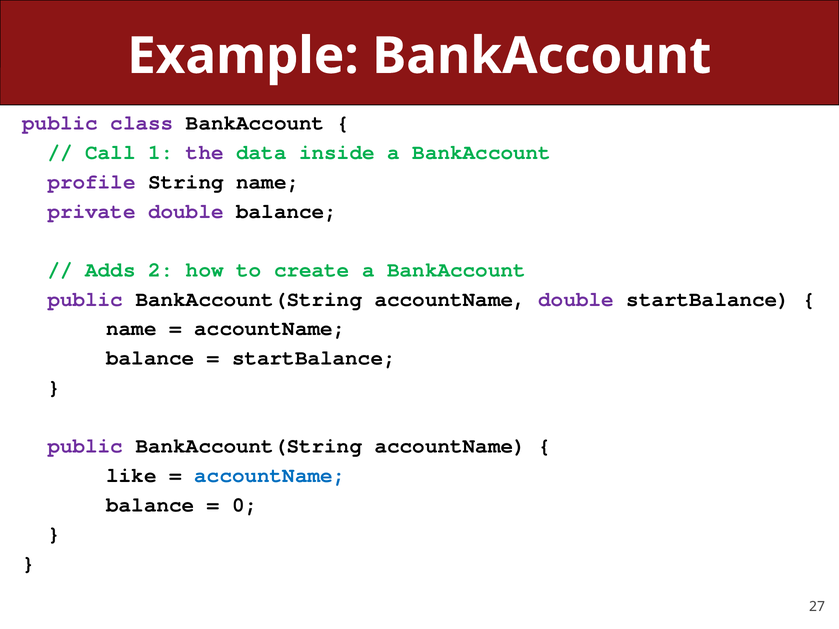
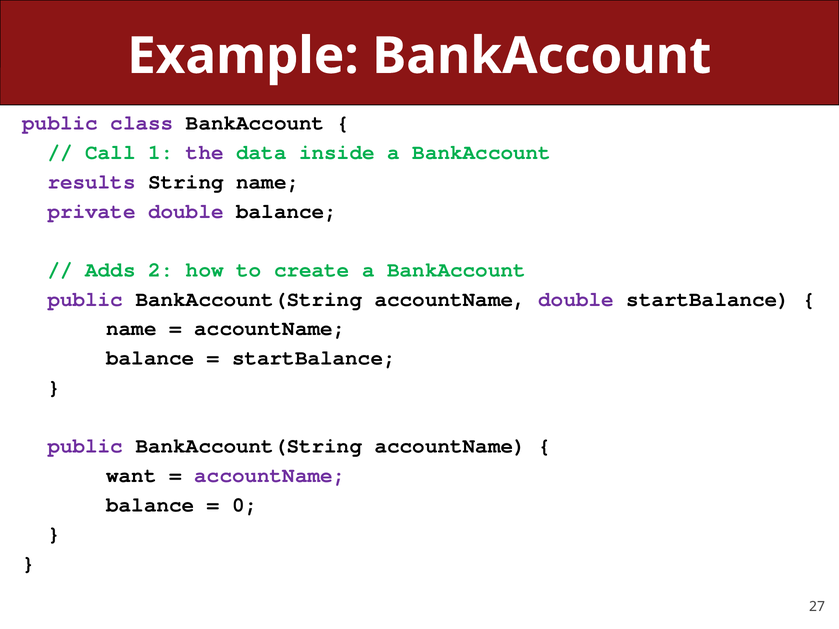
profile: profile -> results (92, 182)
like: like -> want (131, 476)
accountName colour: blue -> purple (270, 476)
